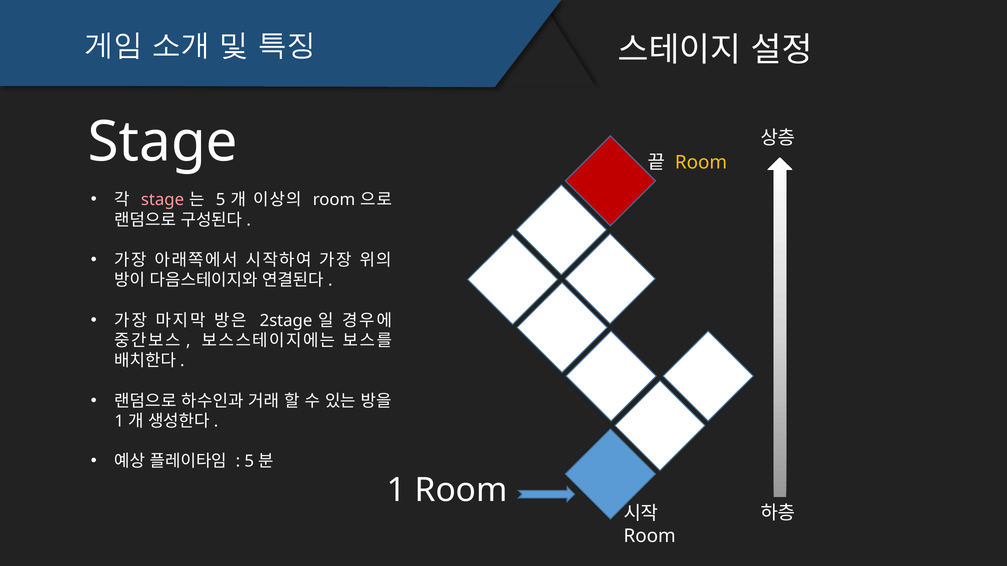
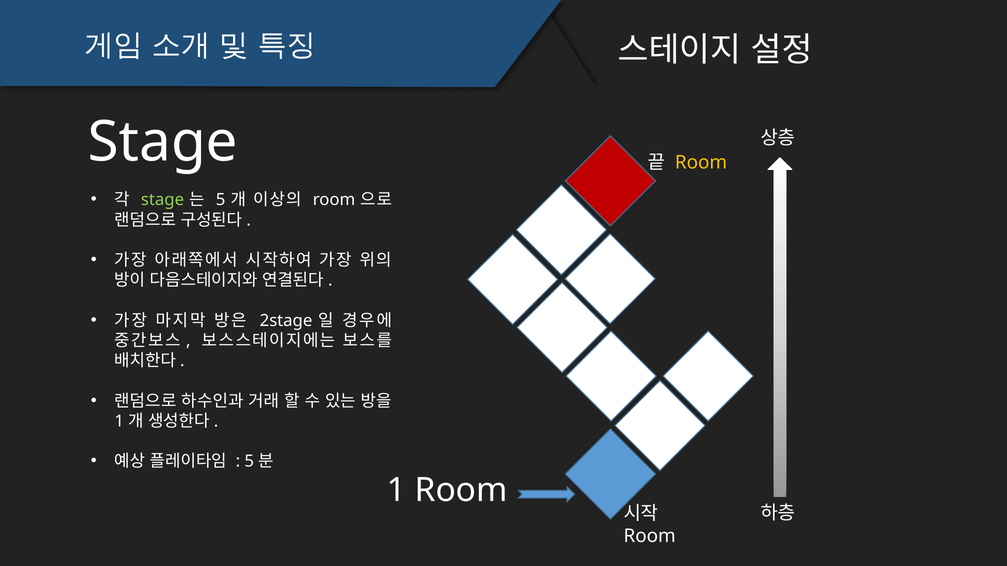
stage colour: pink -> light green (163, 200)
